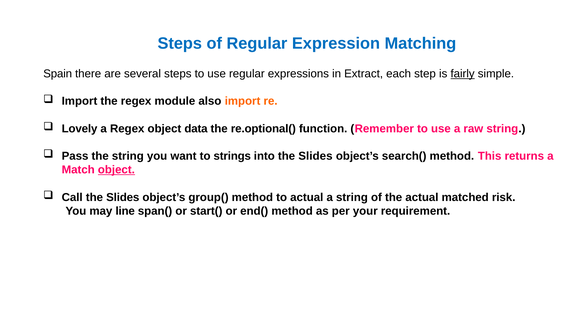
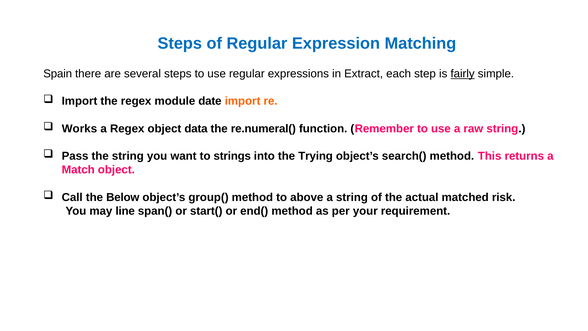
also: also -> date (210, 101)
Lovely: Lovely -> Works (79, 129)
re.optional(: re.optional( -> re.numeral( (263, 129)
into the Slides: Slides -> Trying (316, 156)
object underline: present -> none (116, 170)
Call the Slides: Slides -> Below (123, 197)
to actual: actual -> above (307, 197)
